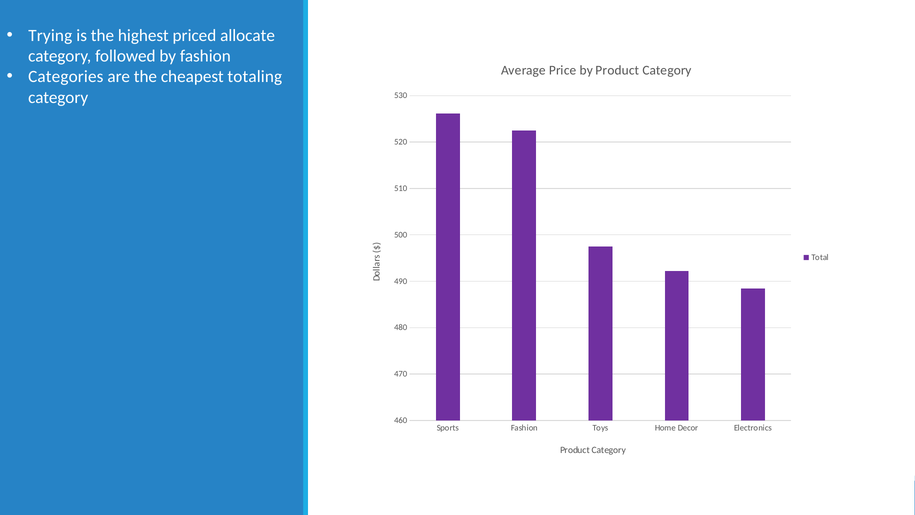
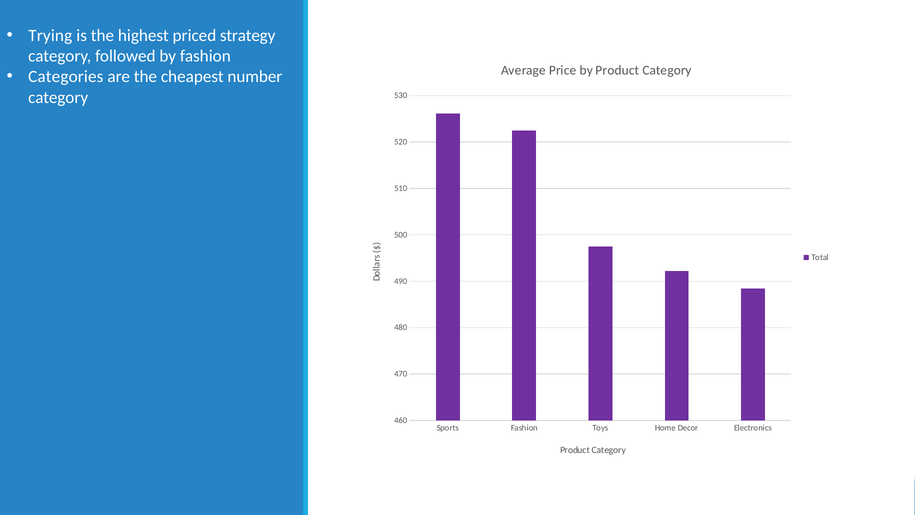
allocate: allocate -> strategy (248, 36)
totaling: totaling -> number (255, 77)
